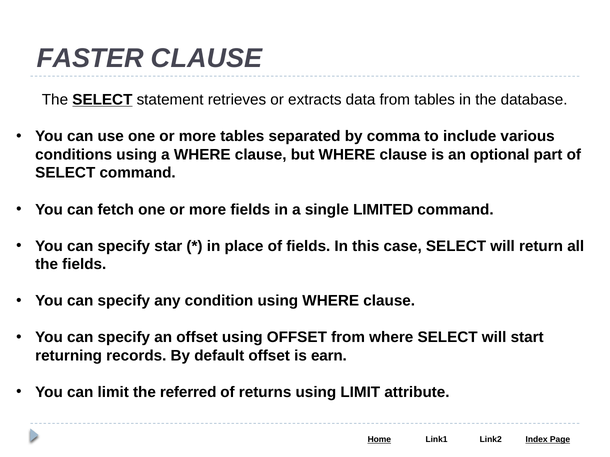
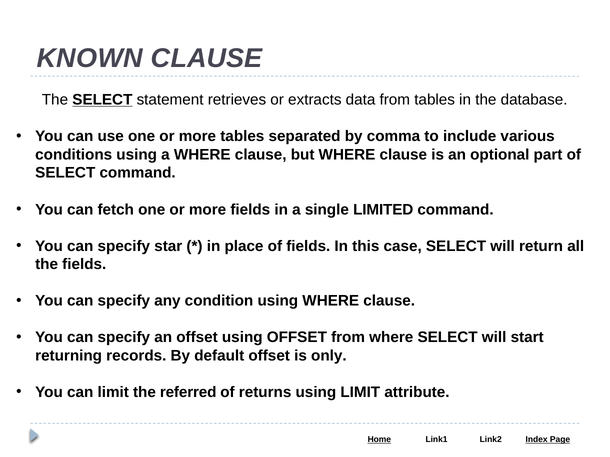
FASTER: FASTER -> KNOWN (90, 58)
earn: earn -> only (329, 356)
